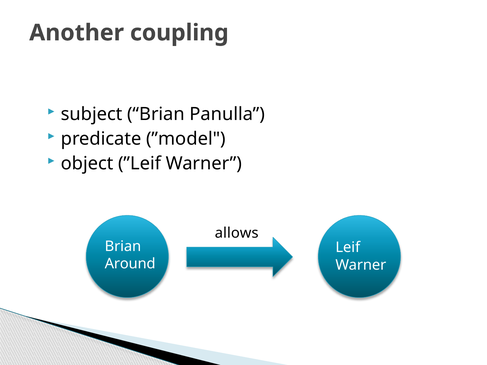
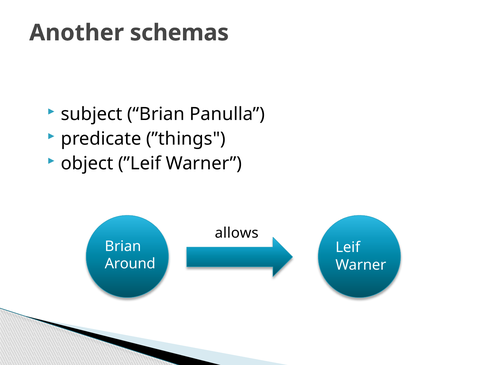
coupling: coupling -> schemas (179, 33)
”model: ”model -> ”things (186, 139)
